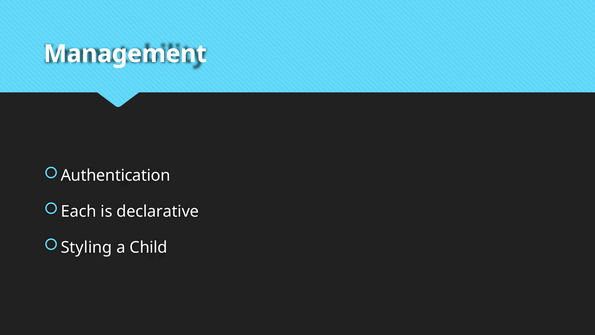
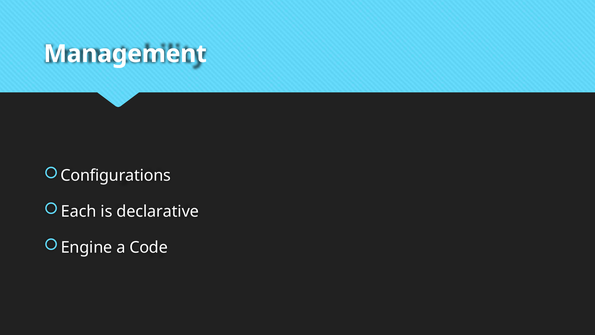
Authentication: Authentication -> Configurations (116, 176)
Styling: Styling -> Engine (87, 247)
Child: Child -> Code (149, 247)
